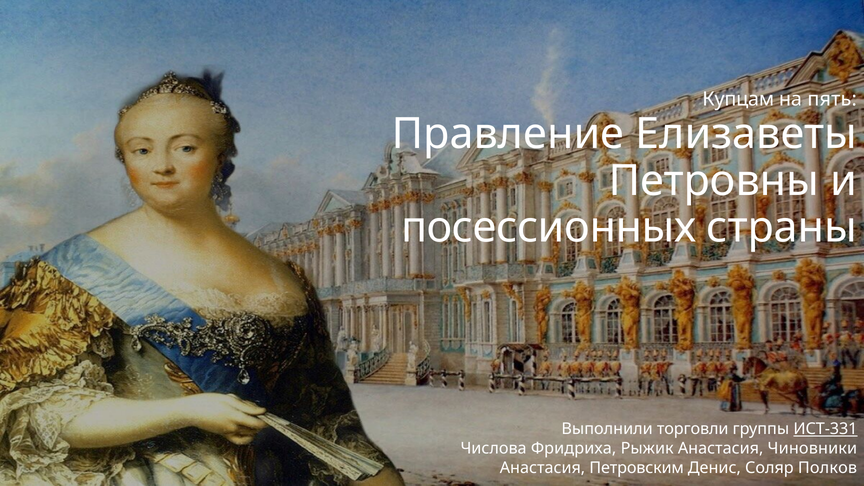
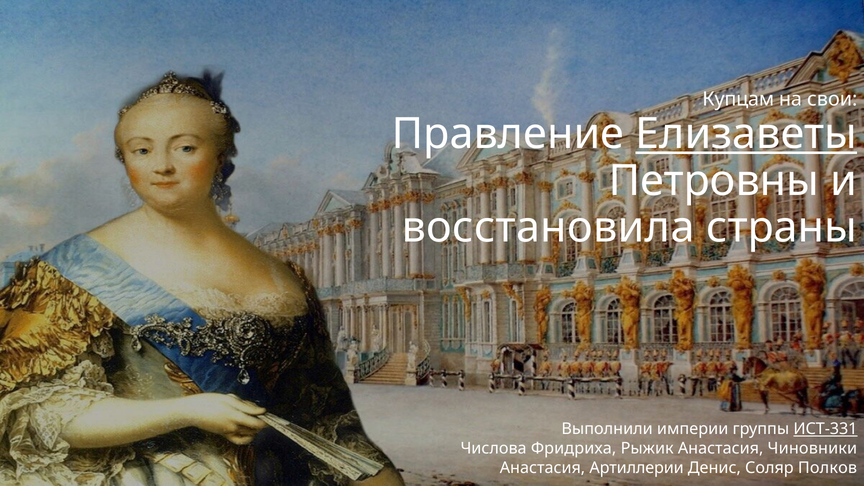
пять: пять -> свои (832, 99)
Елизаветы underline: none -> present (746, 134)
посессионных: посессионных -> восстановила (548, 228)
торговли: торговли -> империи (693, 429)
Петровским: Петровским -> Артиллерии (637, 468)
